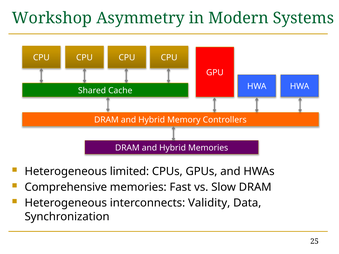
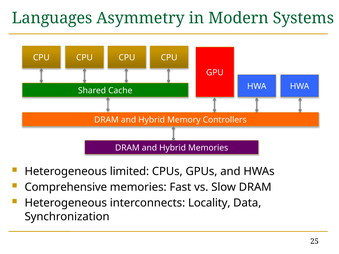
Workshop: Workshop -> Languages (52, 18)
Validity: Validity -> Locality (209, 203)
